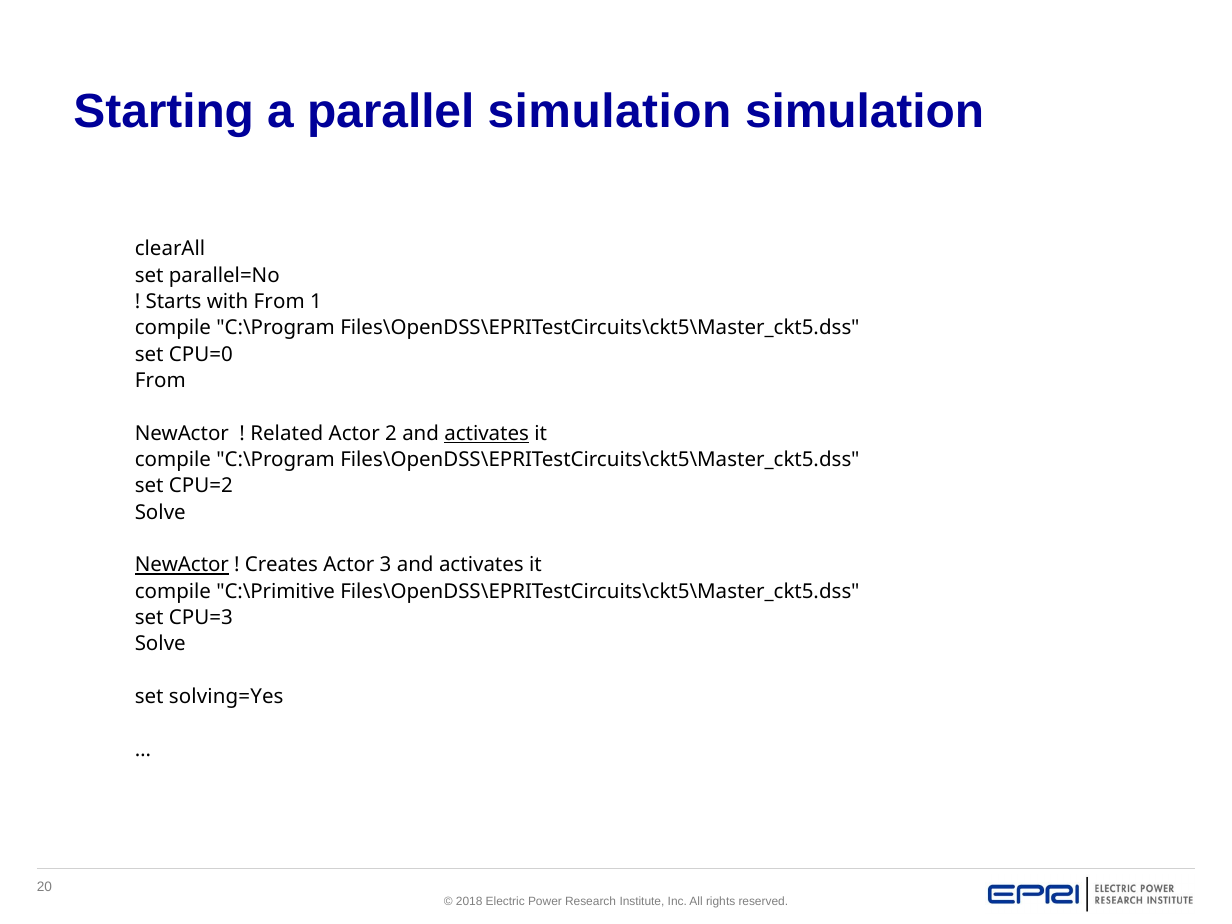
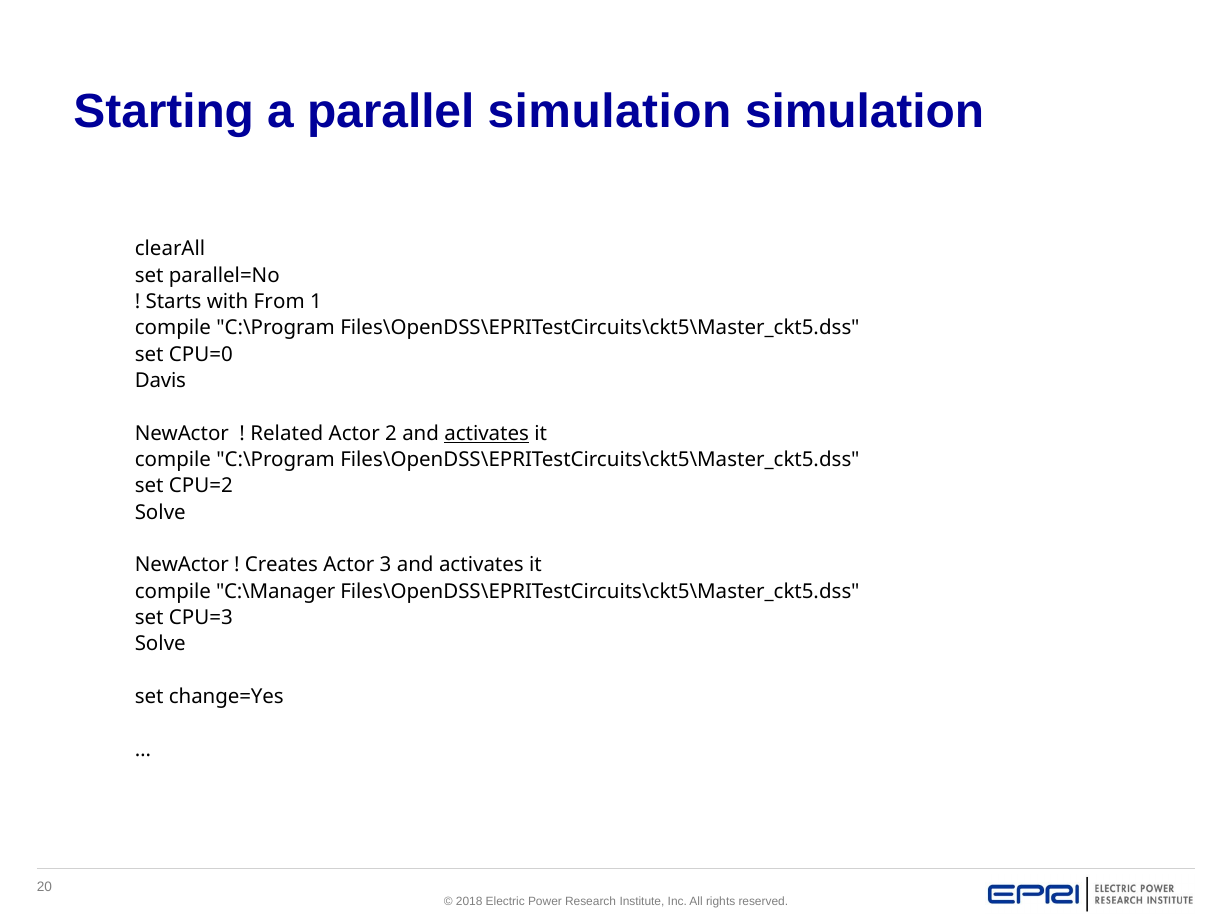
From: From -> Davis (160, 381)
NewActor underline: present -> none (182, 565)
C:\Primitive: C:\Primitive -> C:\Manager (276, 591)
solving=Yes: solving=Yes -> change=Yes (226, 697)
